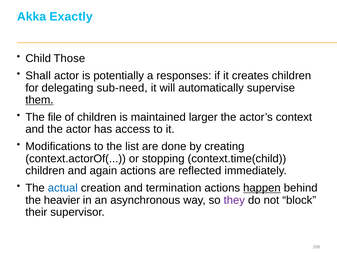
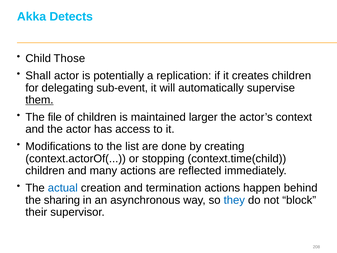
Exactly: Exactly -> Detects (71, 17)
responses: responses -> replication (184, 76)
sub-need: sub-need -> sub-event (122, 88)
again: again -> many (103, 171)
happen underline: present -> none (262, 188)
heavier: heavier -> sharing (62, 200)
they colour: purple -> blue (234, 200)
